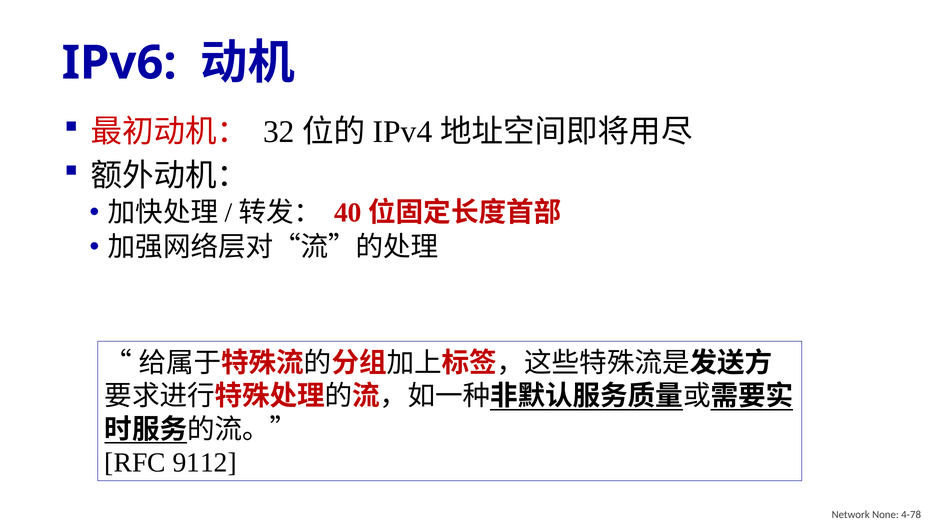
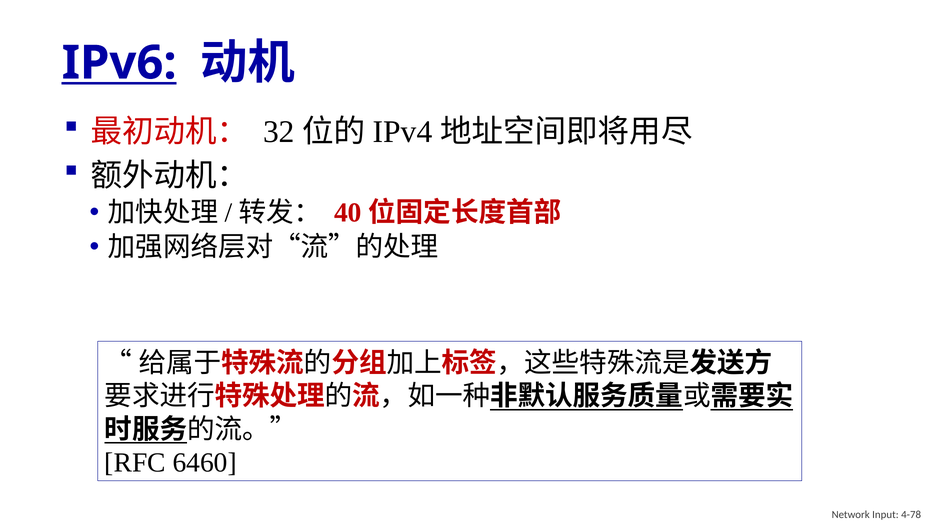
IPv6 underline: none -> present (119, 63)
9112: 9112 -> 6460 (205, 463)
None: None -> Input (885, 515)
